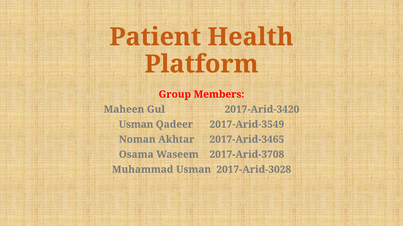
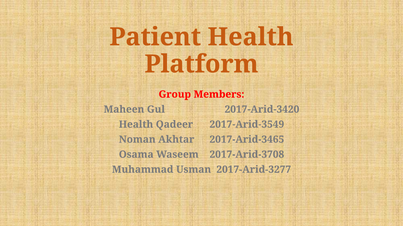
Usman: Usman -> Health (136, 125)
2017-Arid-3028: 2017-Arid-3028 -> 2017-Arid-3277 (254, 170)
